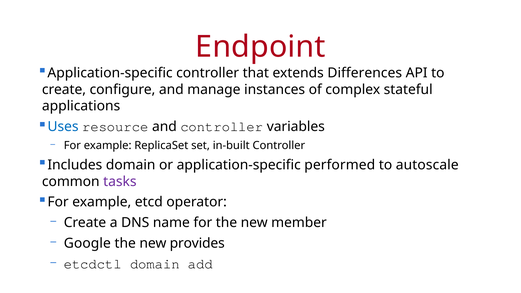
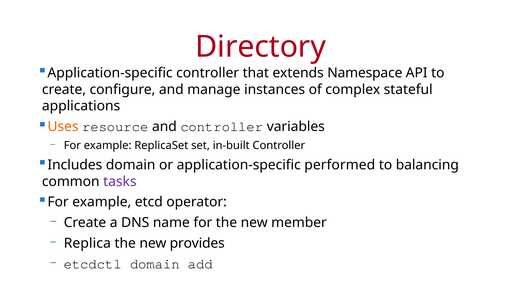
Endpoint: Endpoint -> Directory (261, 47)
Differences: Differences -> Namespace (365, 73)
Uses colour: blue -> orange (63, 127)
autoscale: autoscale -> balancing (427, 165)
Google: Google -> Replica (87, 243)
